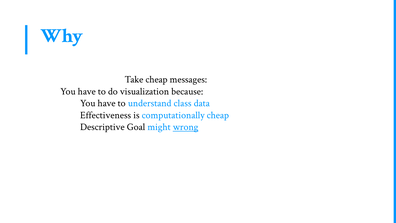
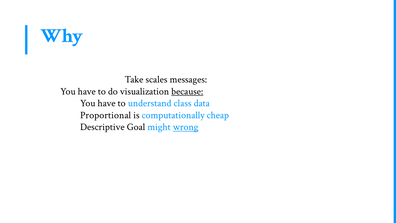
Take cheap: cheap -> scales (156, 79)
because underline: none -> present (187, 91)
Effectiveness: Effectiveness -> Proportional (106, 115)
